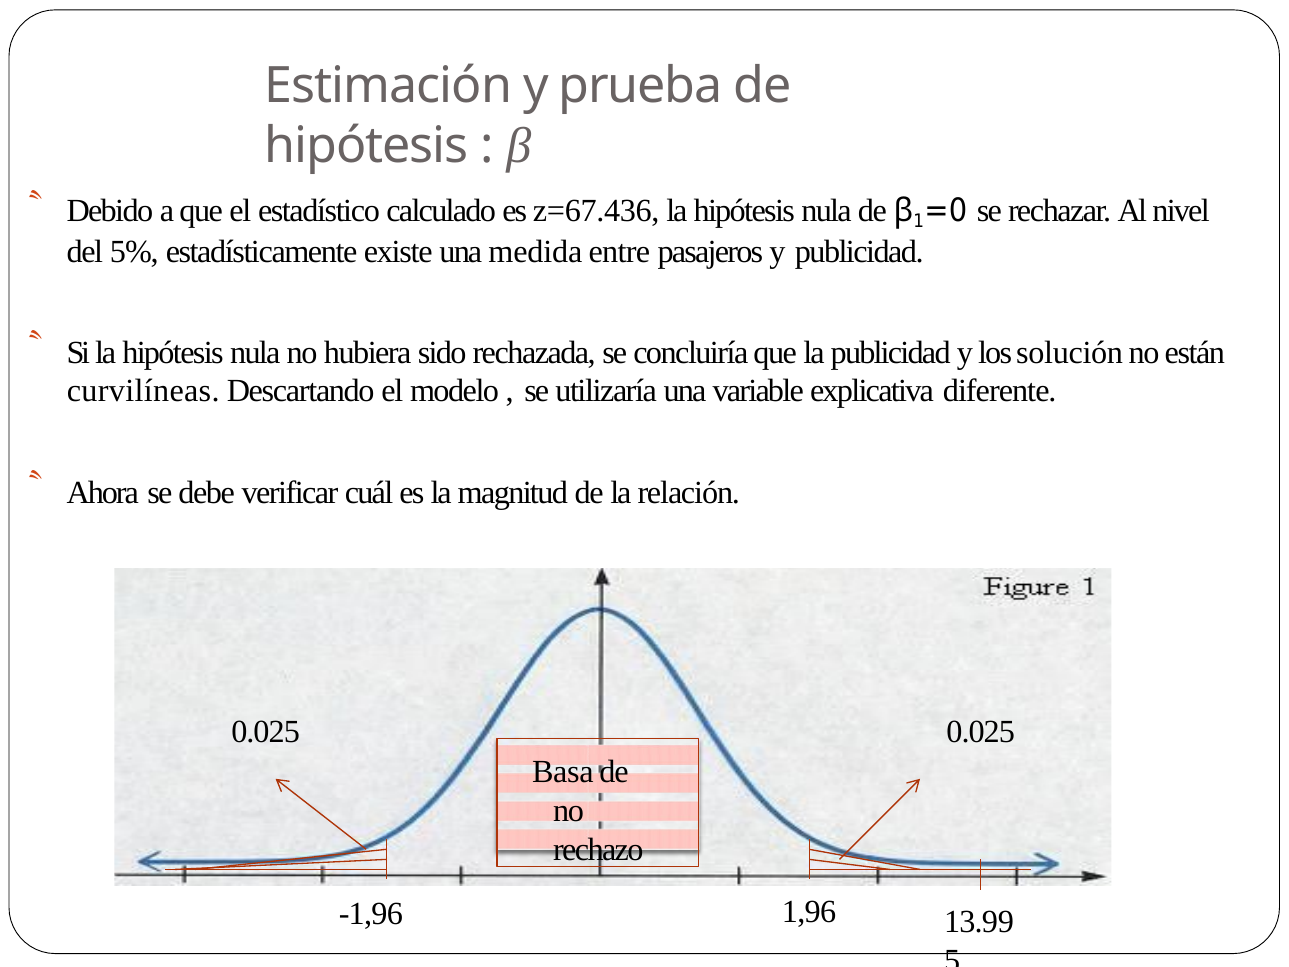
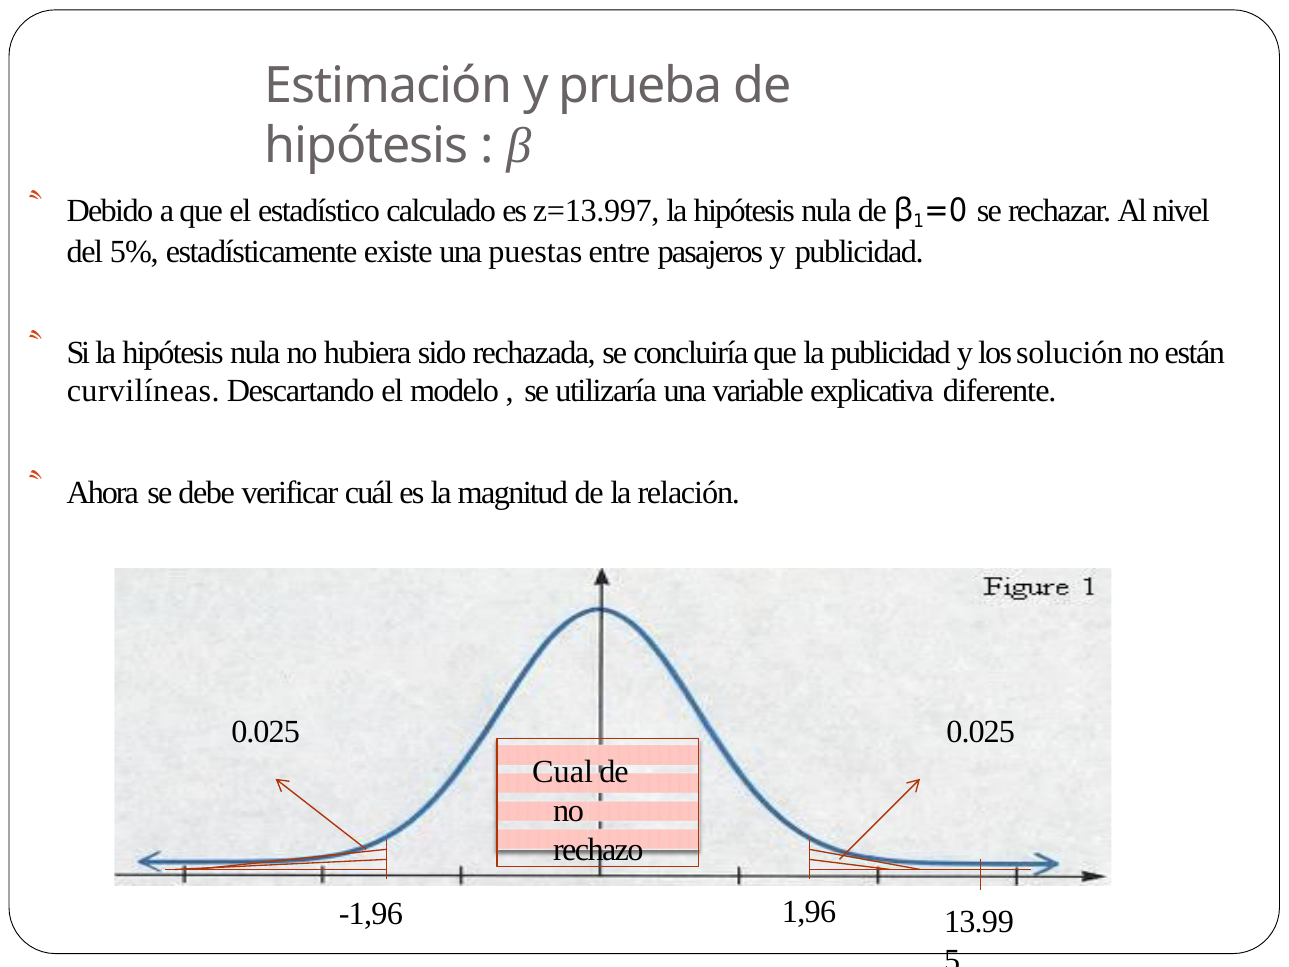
z=67.436: z=67.436 -> z=13.997 (596, 211)
medida: medida -> puestas (535, 252)
Basa: Basa -> Cual (563, 772)
